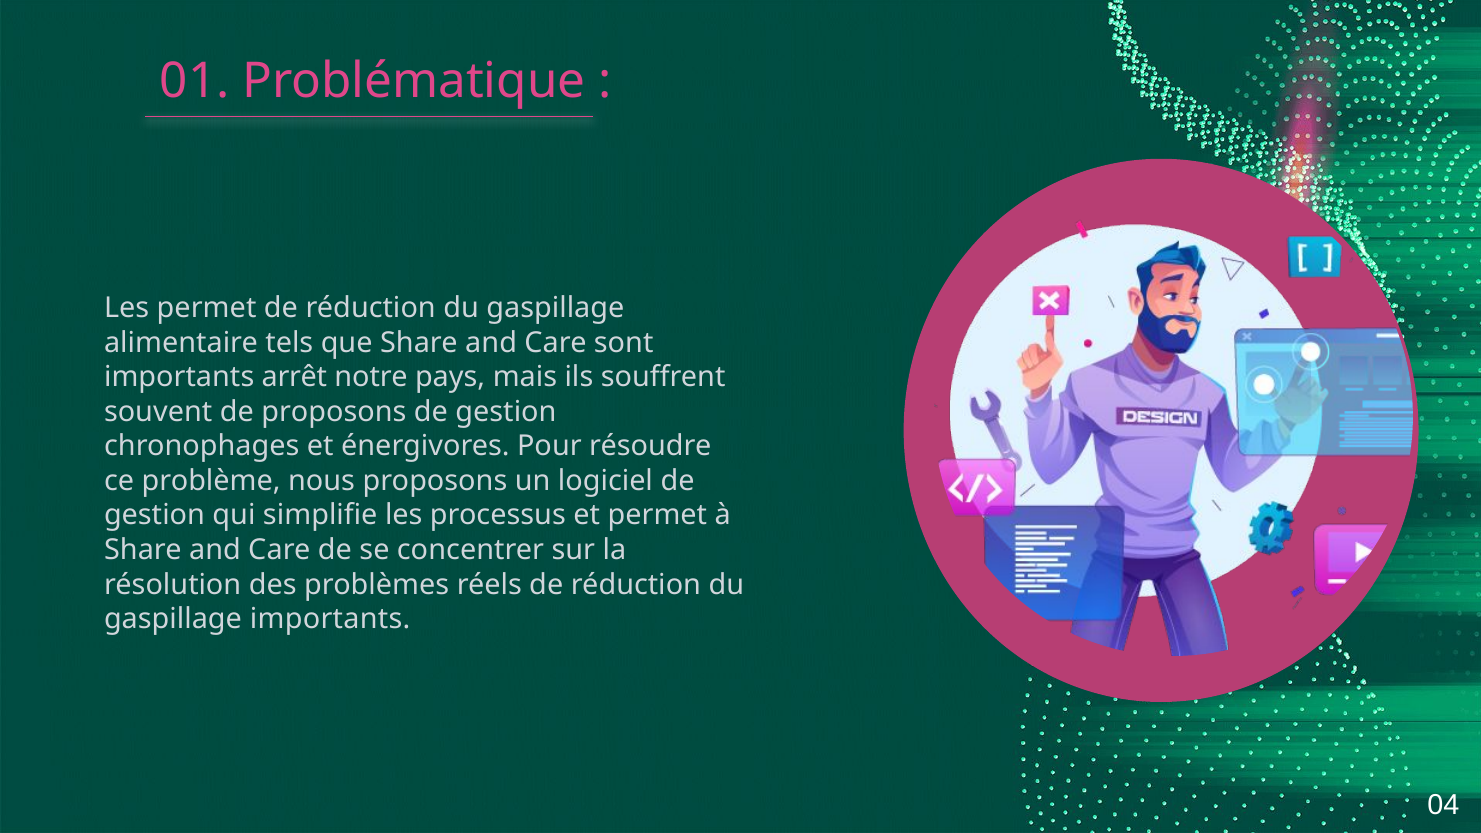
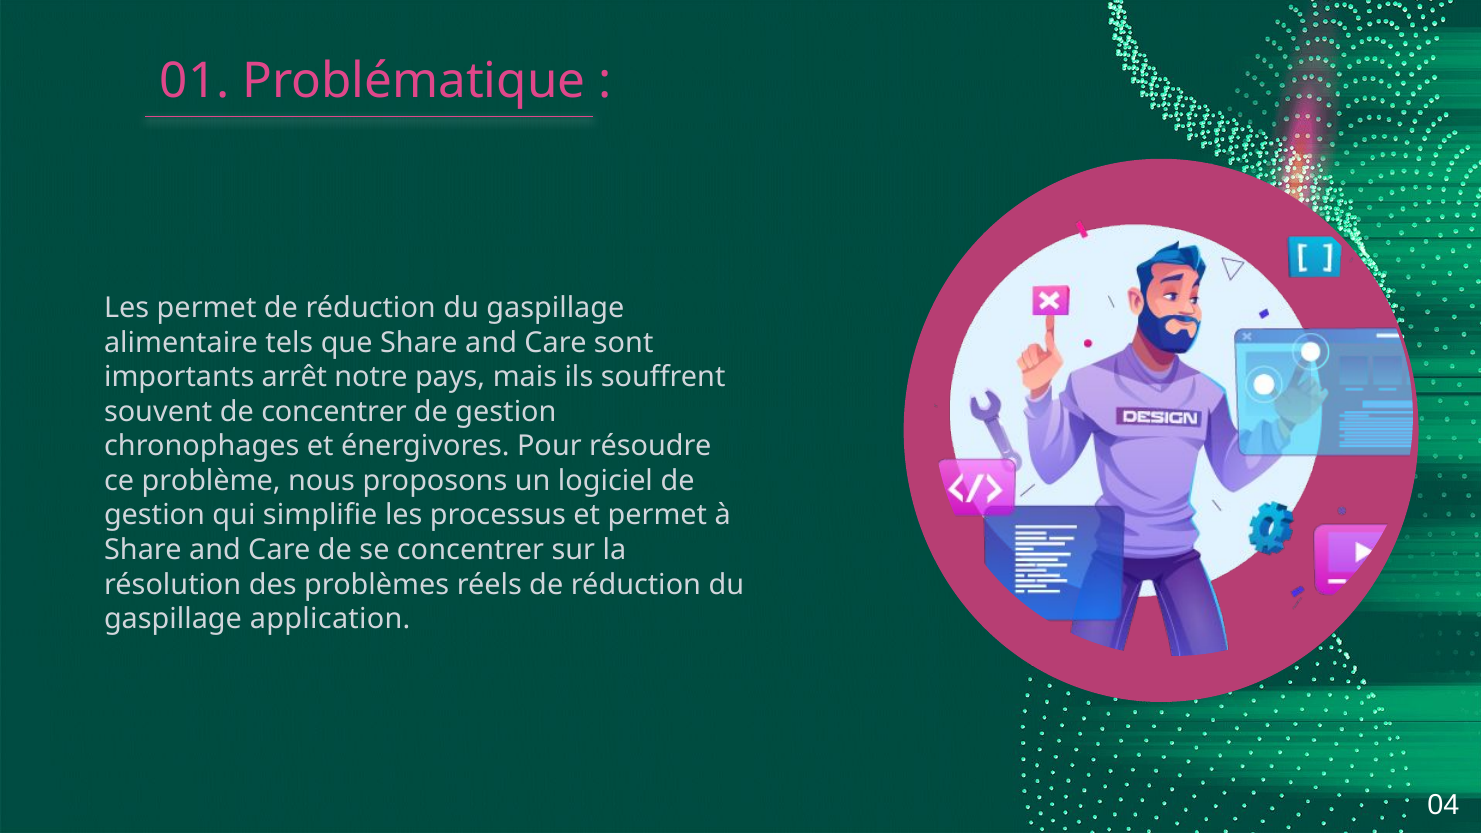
de proposons: proposons -> concentrer (334, 412)
gaspillage importants: importants -> application (330, 619)
